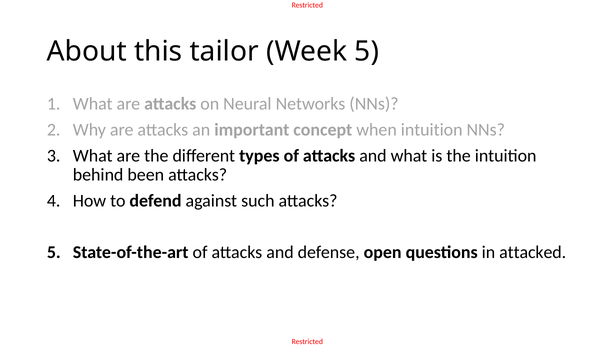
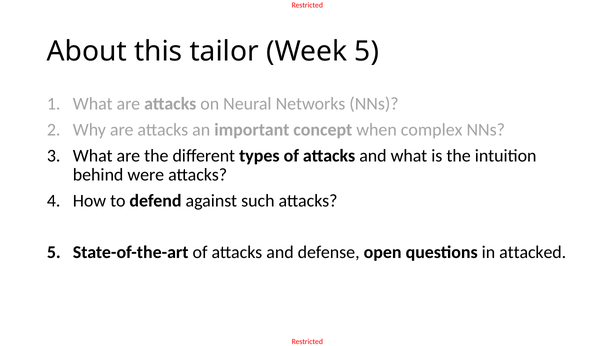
when intuition: intuition -> complex (432, 130)
been: been -> were (146, 175)
